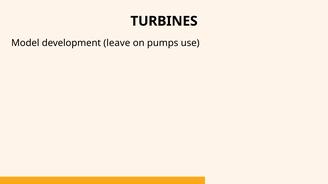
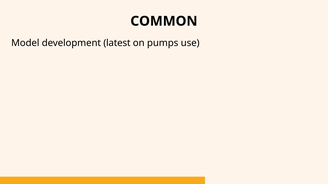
TURBINES: TURBINES -> COMMON (164, 21)
leave: leave -> latest (117, 43)
